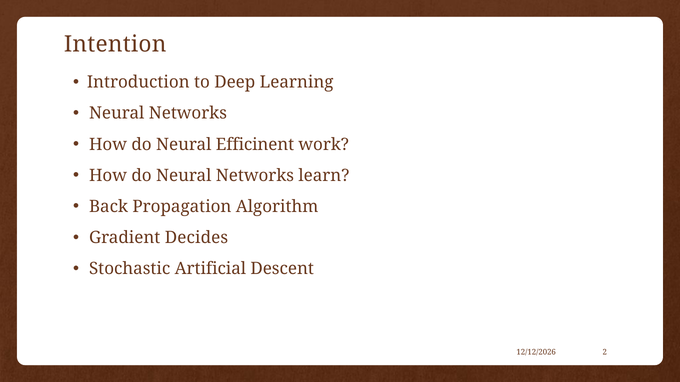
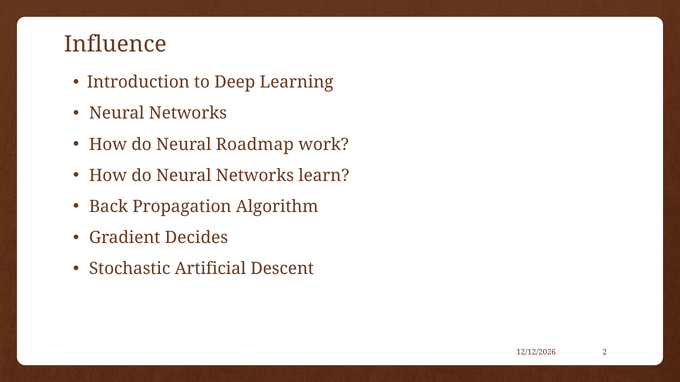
Intention: Intention -> Influence (115, 44)
Efficinent: Efficinent -> Roadmap (255, 145)
